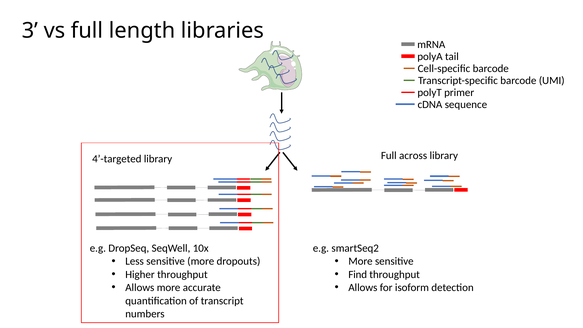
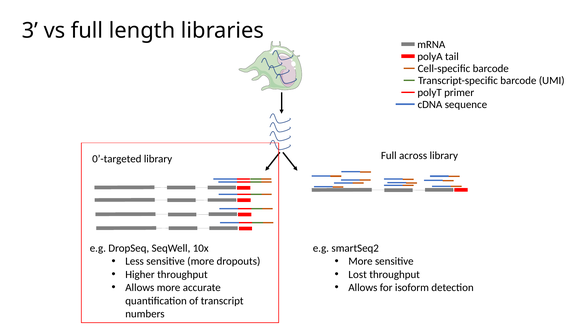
4’-targeted: 4’-targeted -> 0’-targeted (117, 159)
Find: Find -> Lost (358, 274)
